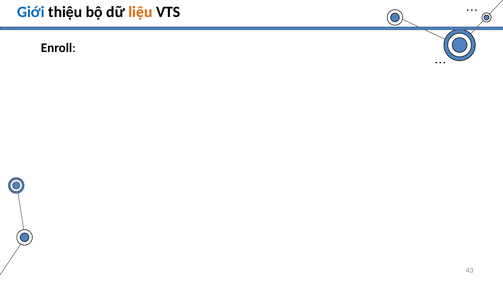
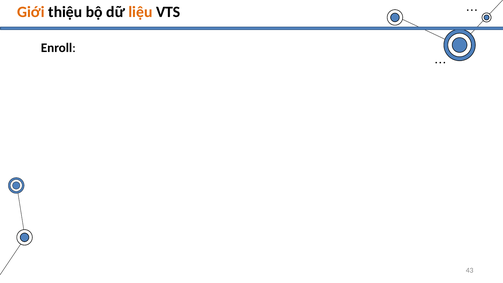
Giới colour: blue -> orange (31, 12)
